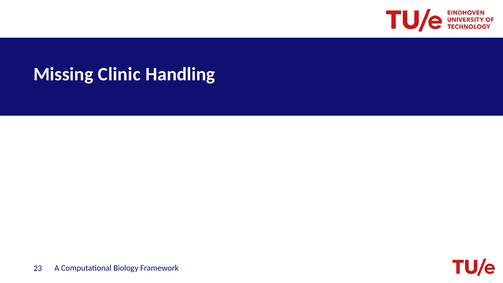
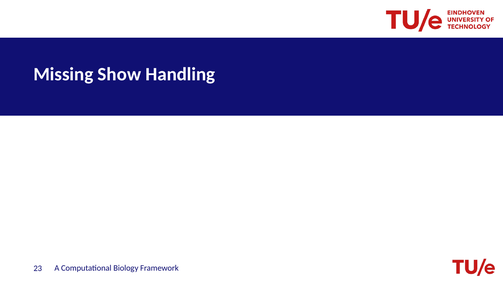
Clinic: Clinic -> Show (119, 74)
